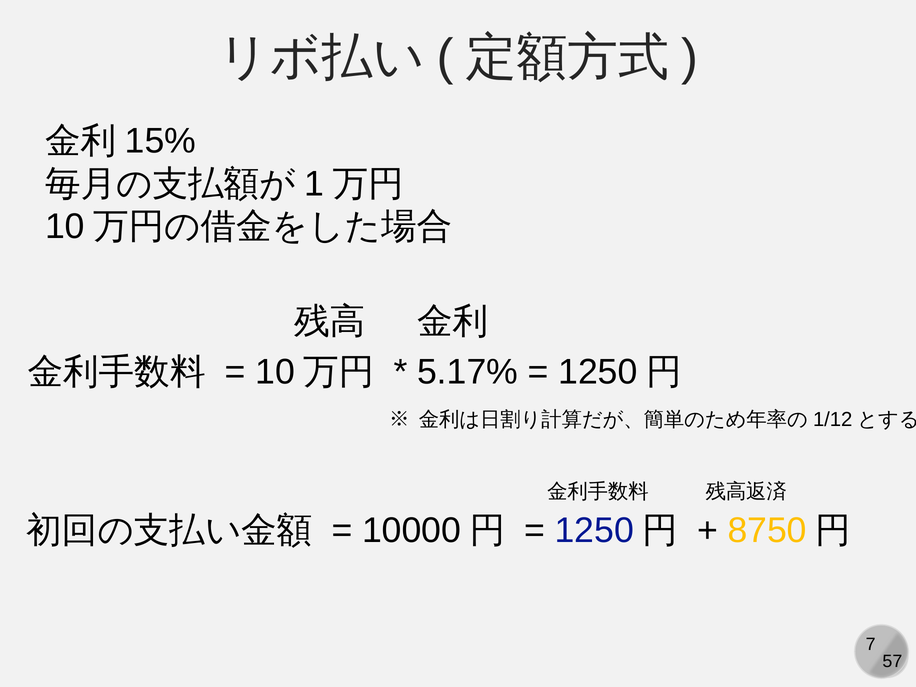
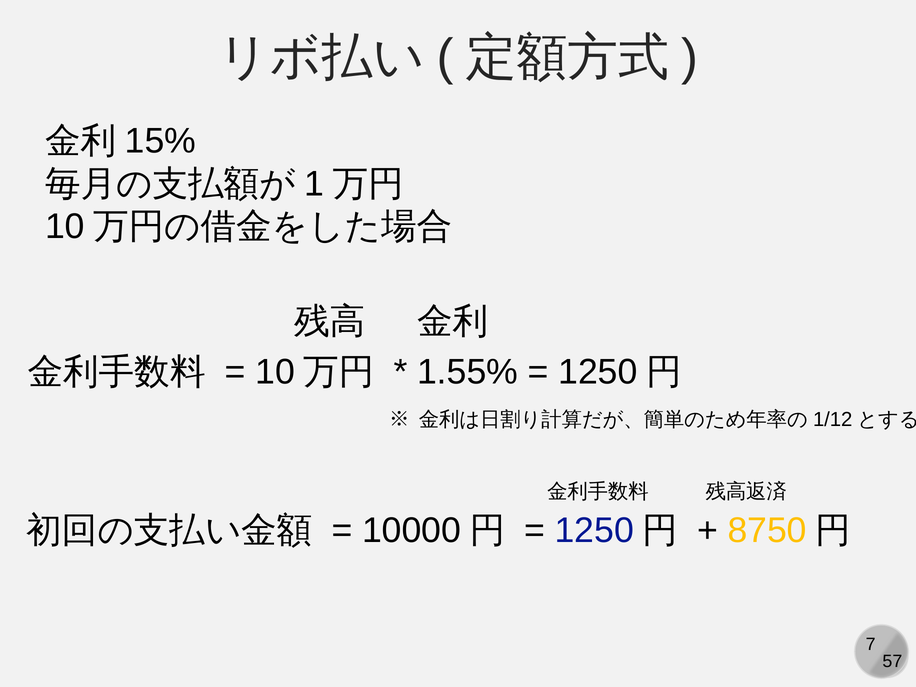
5.17%: 5.17% -> 1.55% (468, 372)
